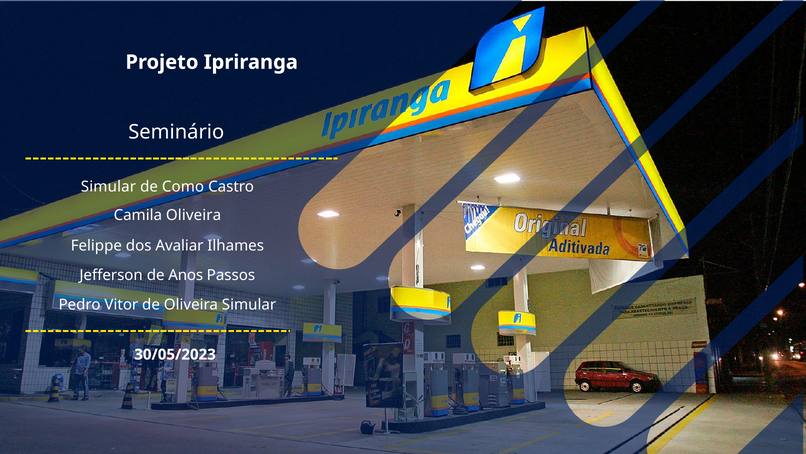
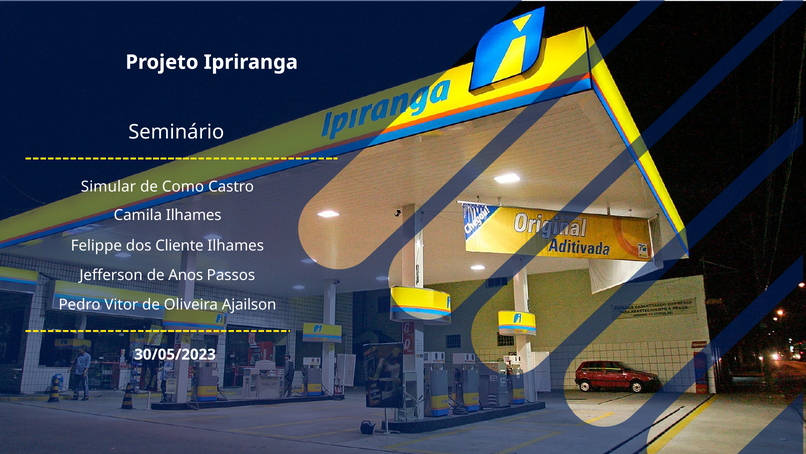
Camila Oliveira: Oliveira -> Ilhames (194, 215)
Avaliar: Avaliar -> Cliente (179, 245)
Oliveira Simular: Simular -> Ajailson (249, 304)
